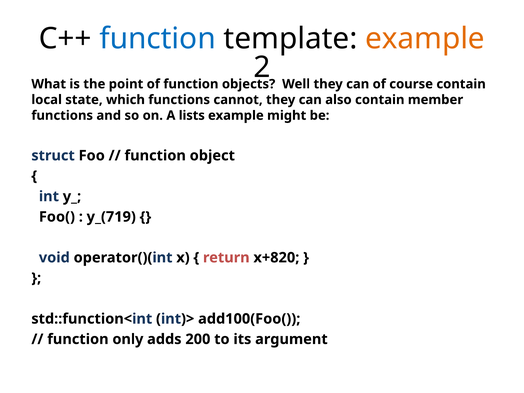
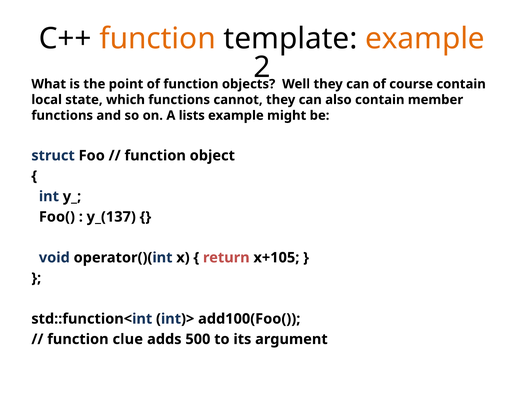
function colour: blue -> orange (158, 39)
y_(719: y_(719 -> y_(137 (111, 217)
x+820: x+820 -> x+105 (276, 258)
only: only -> clue (128, 339)
200: 200 -> 500 (198, 339)
